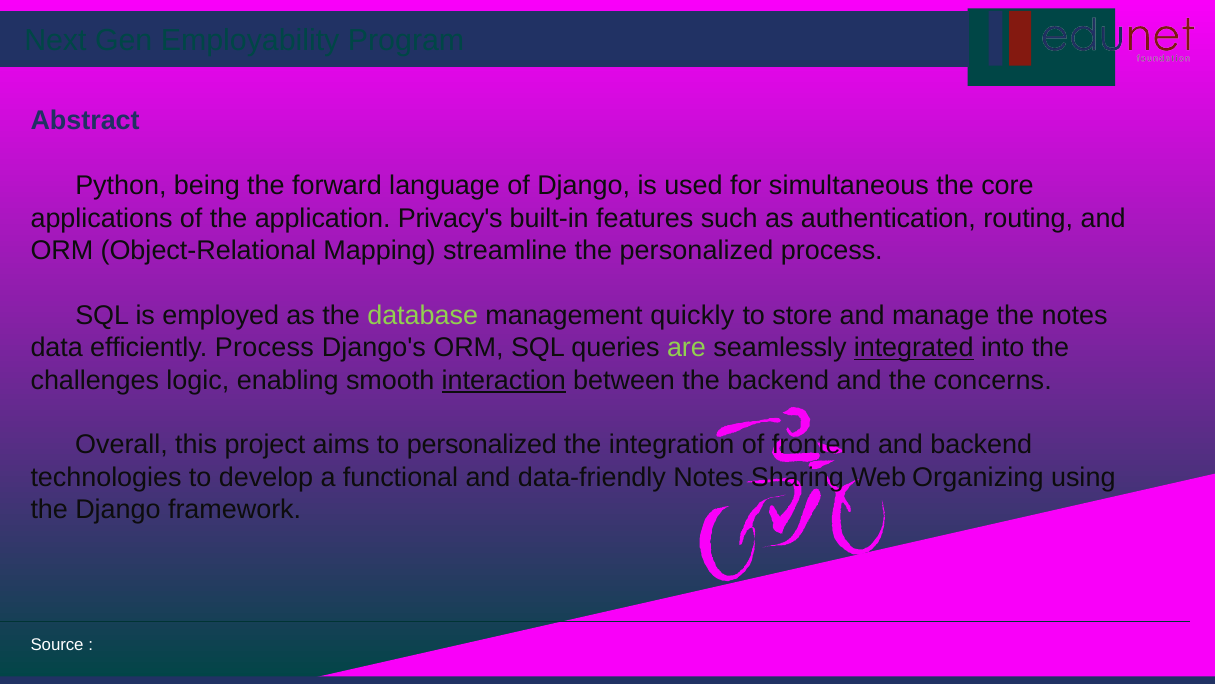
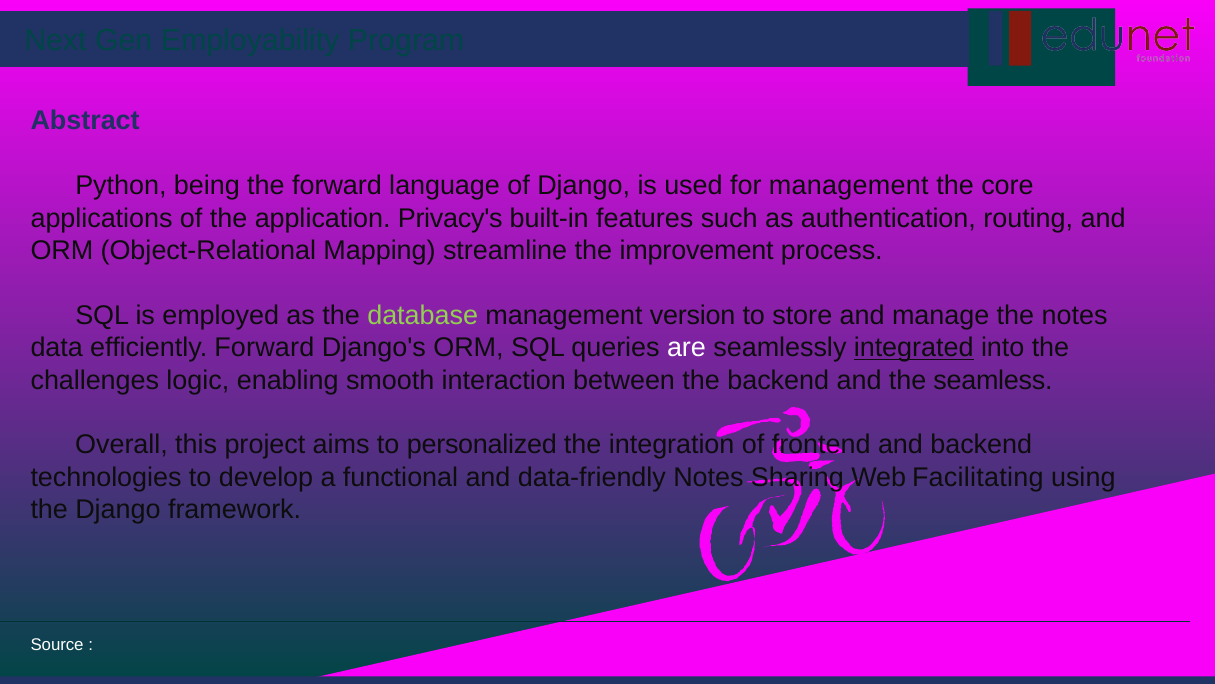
for simultaneous: simultaneous -> management (849, 186)
the personalized: personalized -> improvement (697, 250)
quickly: quickly -> version (693, 315)
efficiently Process: Process -> Forward (264, 348)
are colour: light green -> white (686, 348)
interaction underline: present -> none (504, 380)
concerns: concerns -> seamless (993, 380)
Organizing: Organizing -> Facilitating (978, 477)
